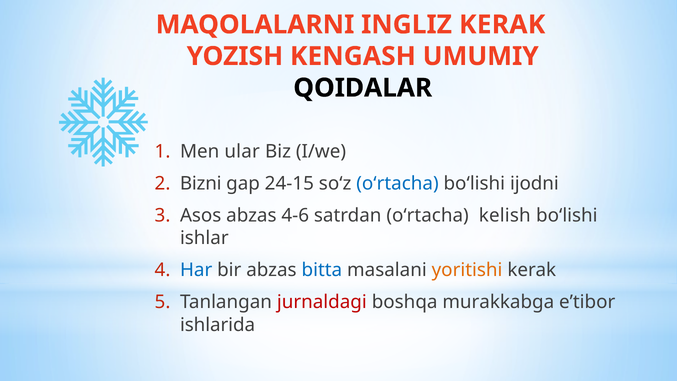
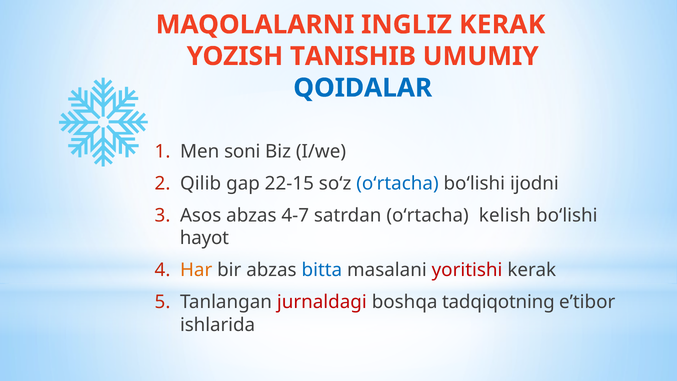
KENGASH: KENGASH -> TANISHIB (353, 56)
QOIDALAR colour: black -> blue (363, 88)
ular: ular -> soni (242, 152)
Bizni: Bizni -> Qilib (201, 184)
24-15: 24-15 -> 22-15 (289, 184)
4-6: 4-6 -> 4-7 (295, 216)
ishlar: ishlar -> hayot (204, 238)
Har colour: blue -> orange (196, 270)
yoritishi colour: orange -> red (467, 270)
murakkabga: murakkabga -> tadqiqotning (498, 302)
